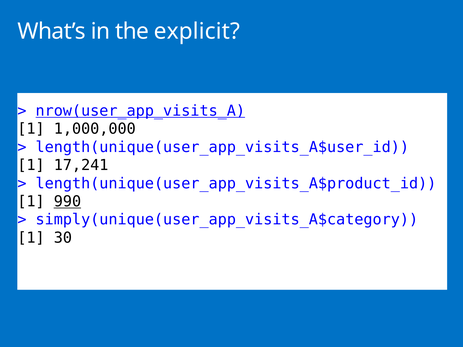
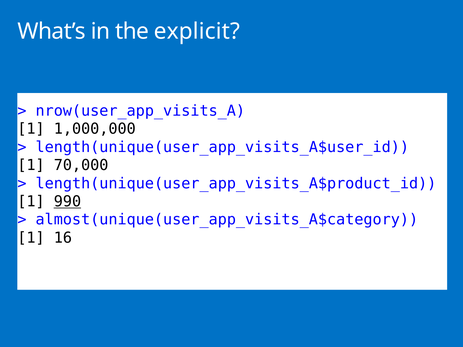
nrow(user_app_visits_A underline: present -> none (140, 111)
17,241: 17,241 -> 70,000 (81, 165)
simply(unique(user_app_visits_A$category: simply(unique(user_app_visits_A$category -> almost(unique(user_app_visits_A$category (227, 220)
30: 30 -> 16 (63, 238)
